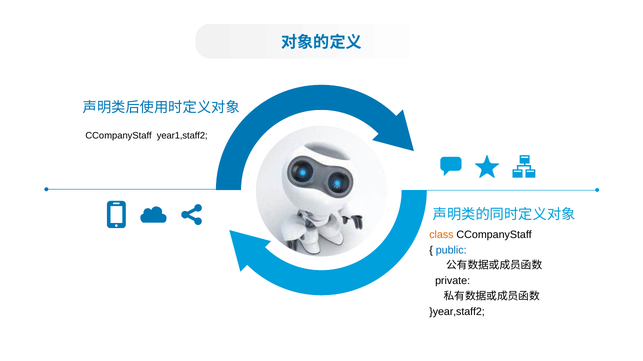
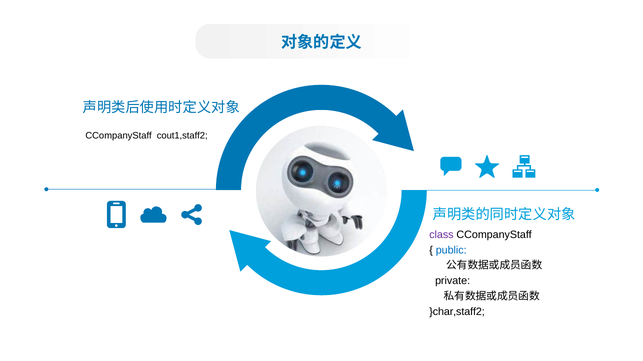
year1,staff2: year1,staff2 -> cout1,staff2 (182, 136)
class colour: orange -> purple (441, 235)
}year,staff2: }year,staff2 -> }char,staff2 (457, 312)
